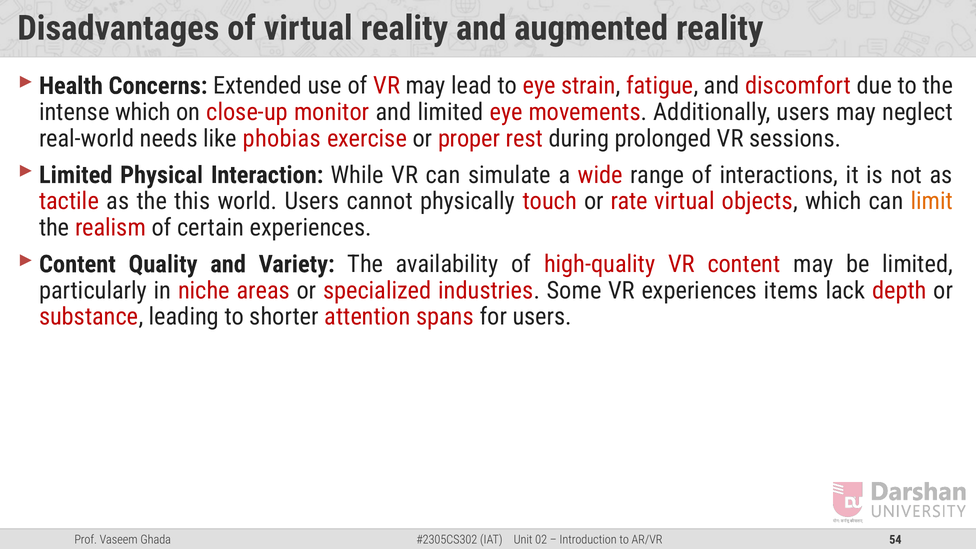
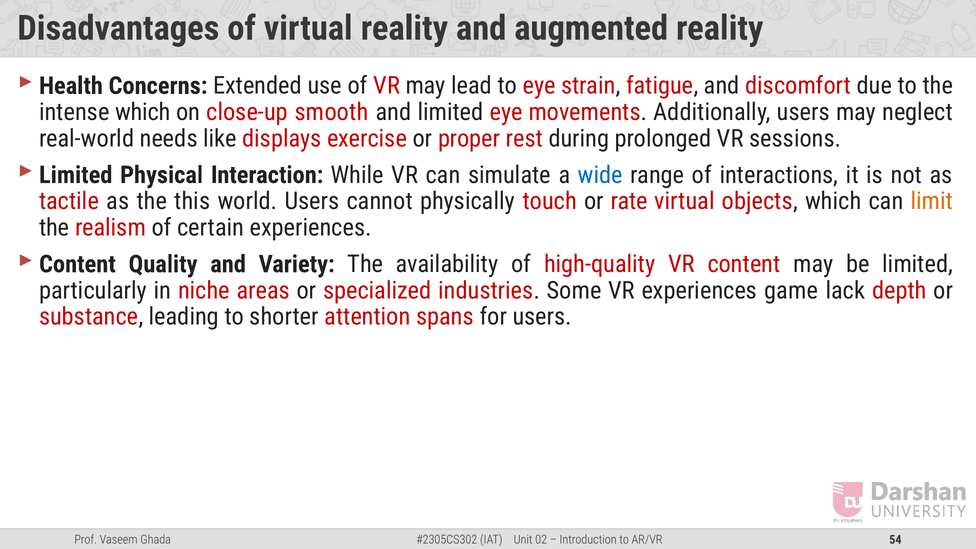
monitor: monitor -> smooth (332, 112)
phobias: phobias -> displays (282, 139)
wide colour: red -> blue (600, 175)
items: items -> game (791, 291)
